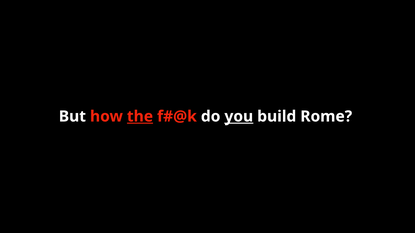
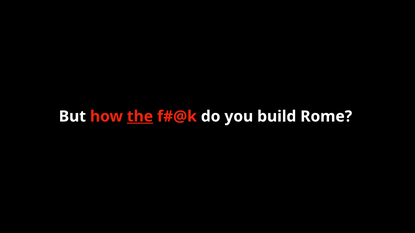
you underline: present -> none (239, 117)
